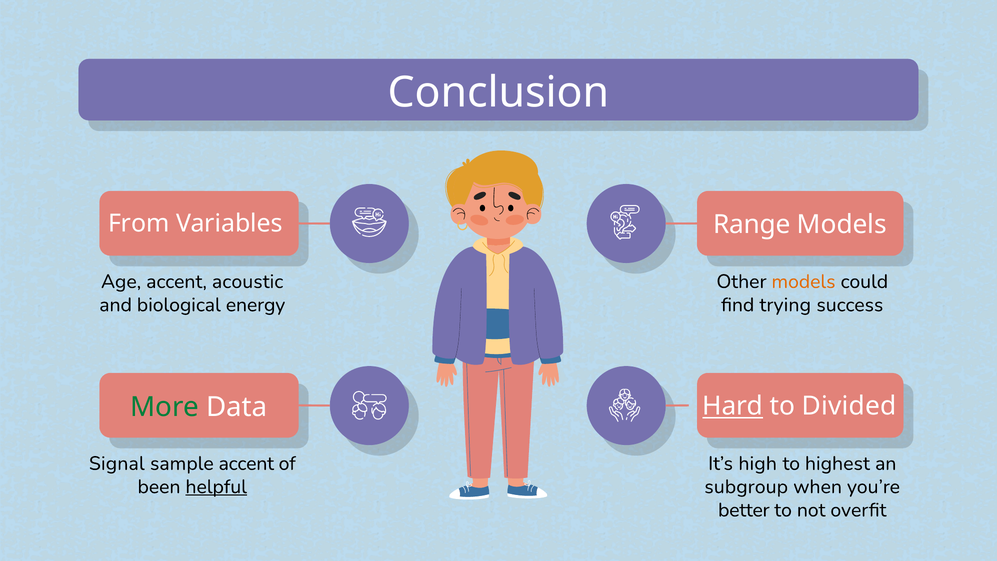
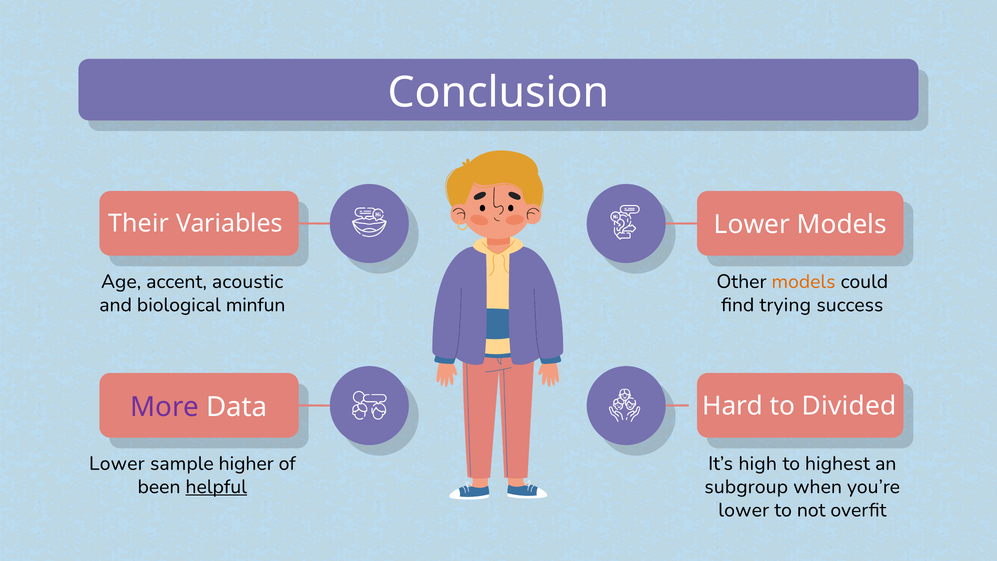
From: From -> Their (139, 223)
Range: Range -> Lower (752, 224)
energy: energy -> minfun (256, 305)
Hard underline: present -> none (733, 406)
More colour: green -> purple (165, 407)
Signal: Signal -> Lower (117, 463)
sample accent: accent -> higher (246, 463)
better: better -> lower (744, 510)
